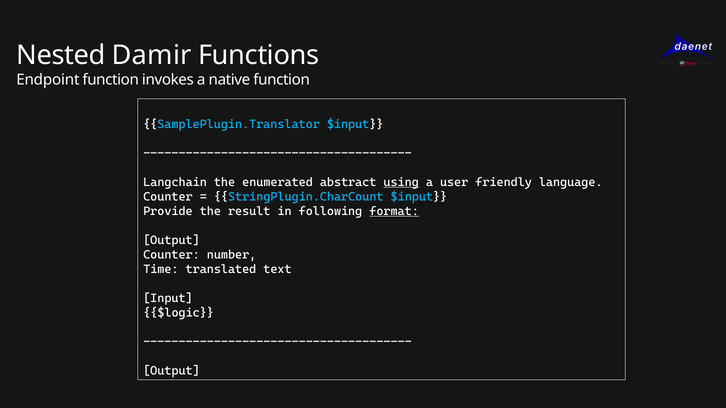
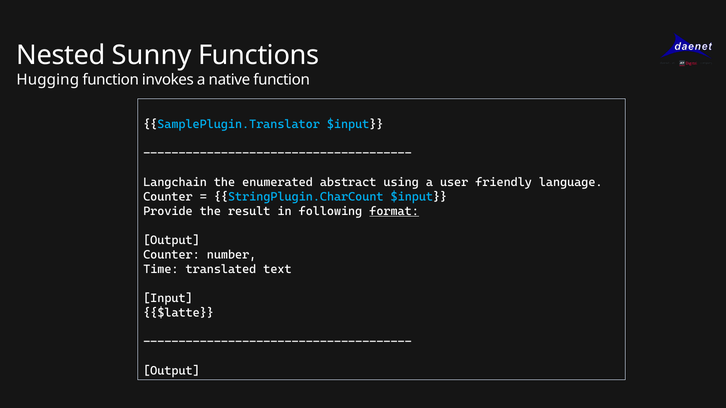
Damir: Damir -> Sunny (152, 55)
Endpoint: Endpoint -> Hugging (48, 80)
using underline: present -> none (401, 182)
$logic: $logic -> $latte (179, 313)
